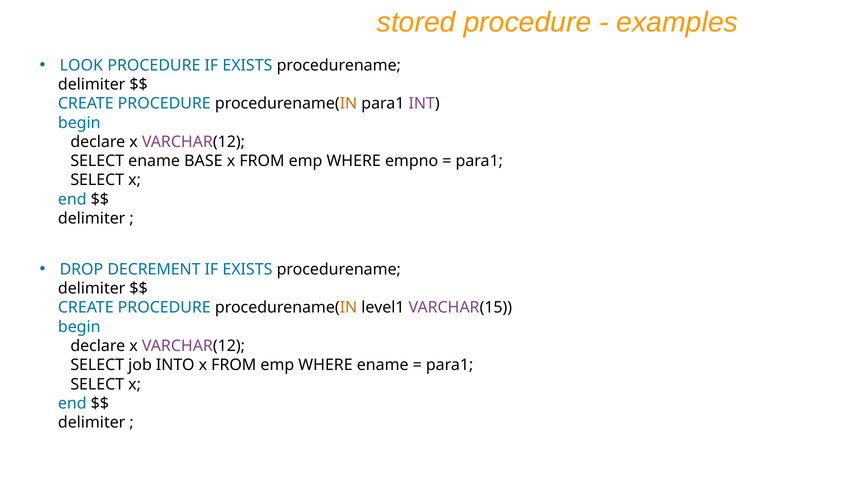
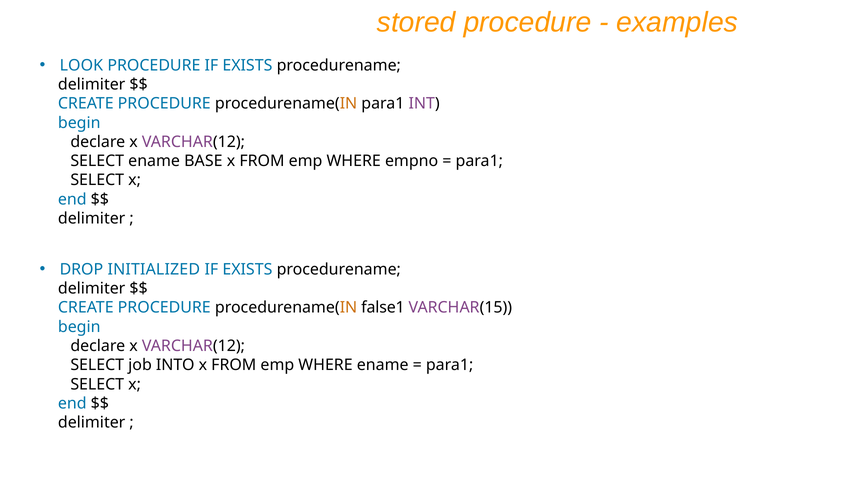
DECREMENT: DECREMENT -> INITIALIZED (154, 269)
level1: level1 -> false1 (383, 307)
